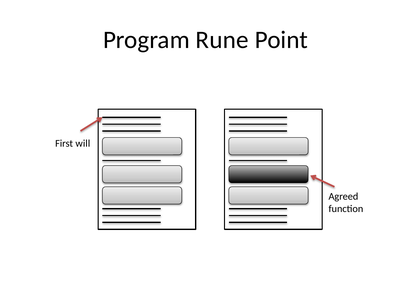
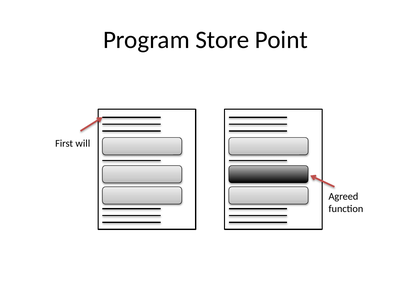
Rune: Rune -> Store (222, 40)
